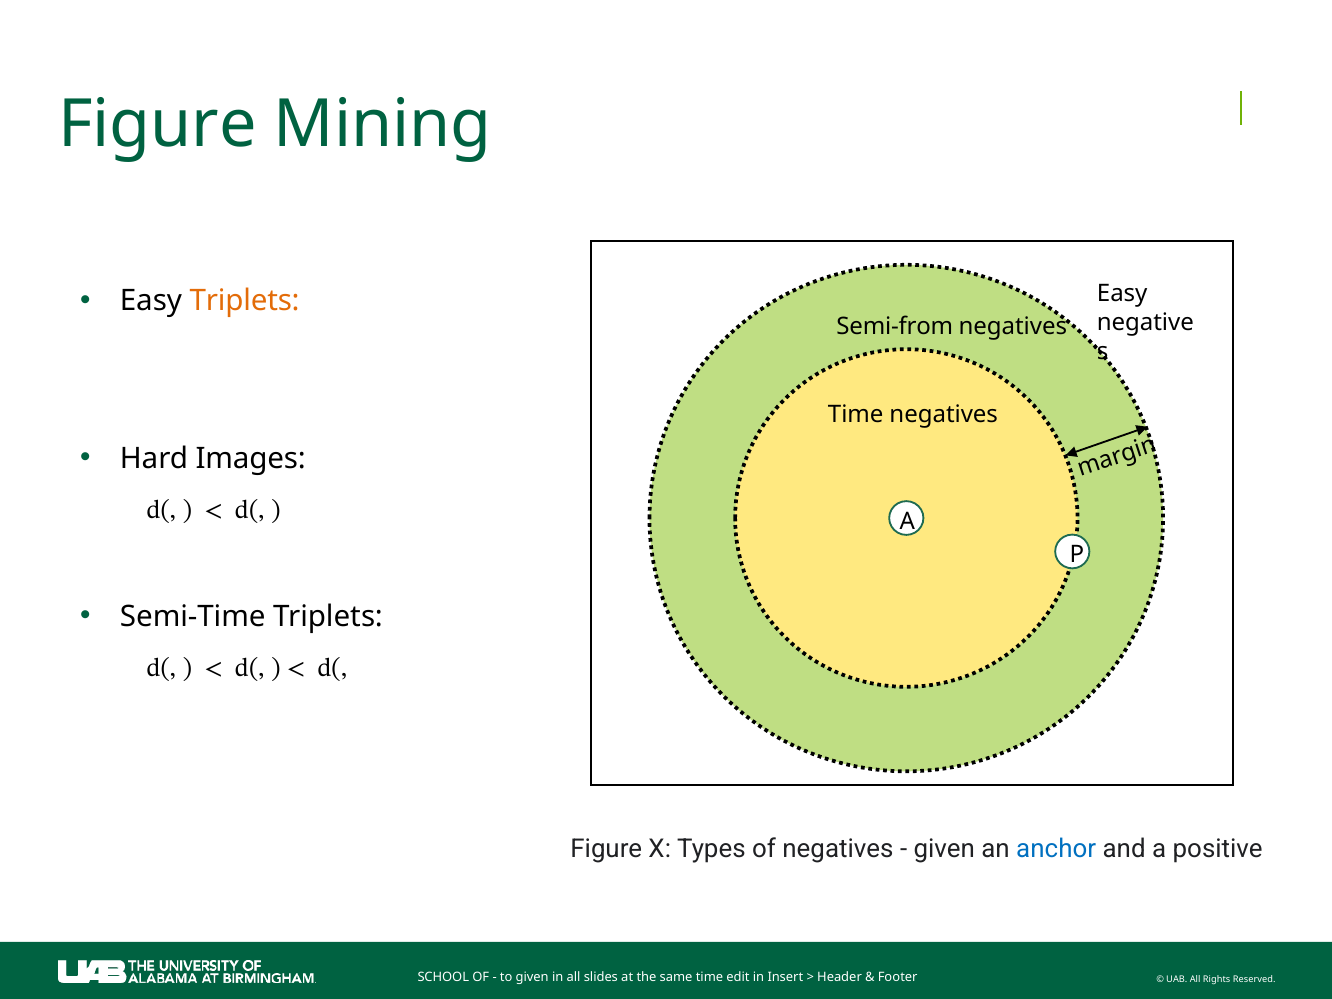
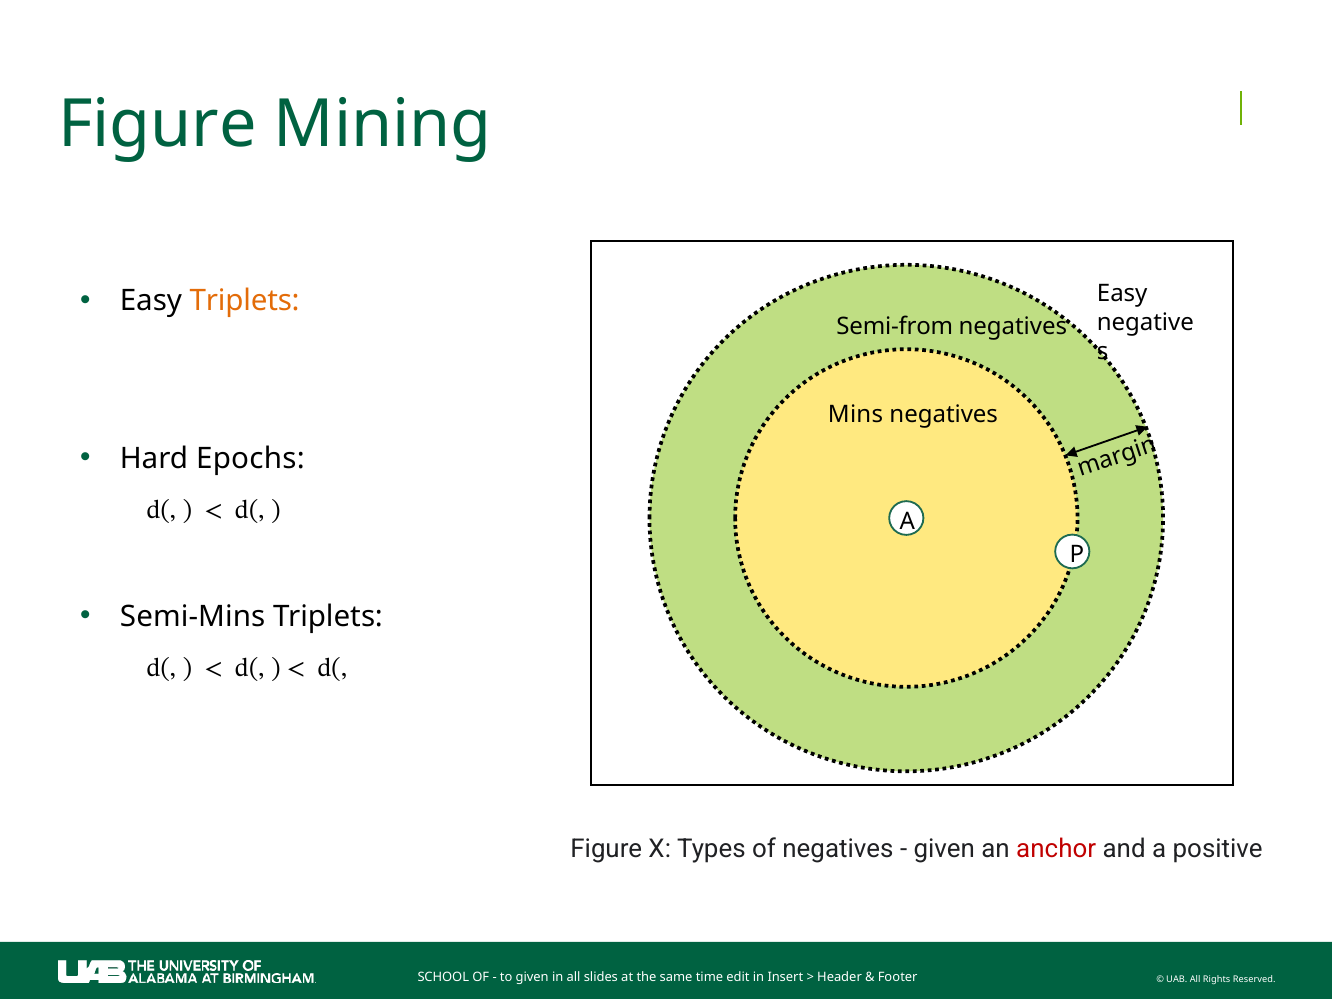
Time: Time -> Mins (856, 414)
Images: Images -> Epochs (250, 459)
Semi-Time: Semi-Time -> Semi-Mins (193, 616)
anchor colour: blue -> red (1056, 849)
